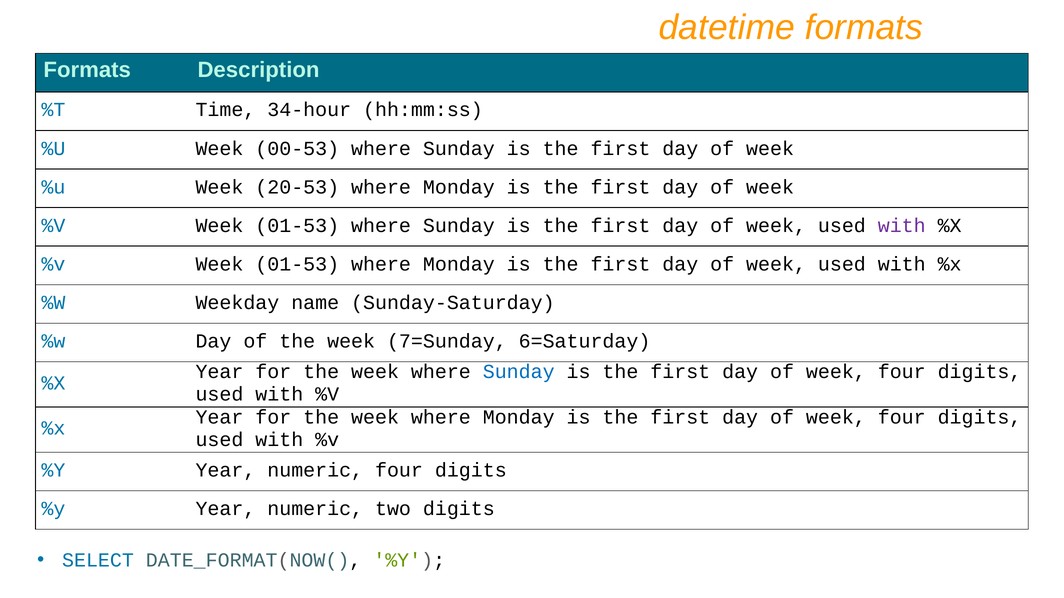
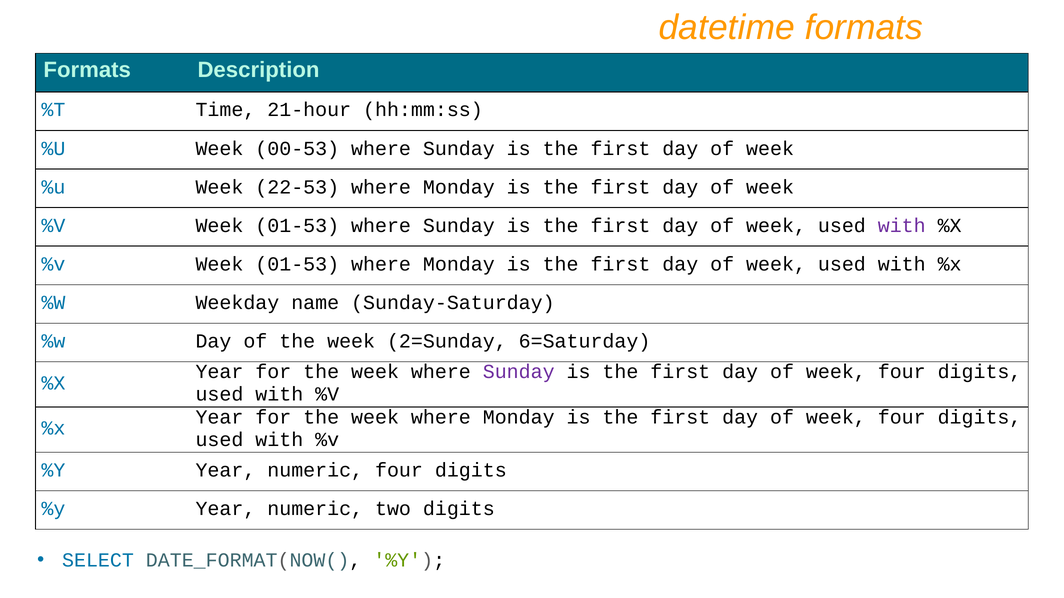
34-hour: 34-hour -> 21-hour (309, 110)
20-53: 20-53 -> 22-53 (297, 187)
7=Sunday: 7=Sunday -> 2=Sunday (447, 341)
Sunday colour: blue -> purple (519, 372)
